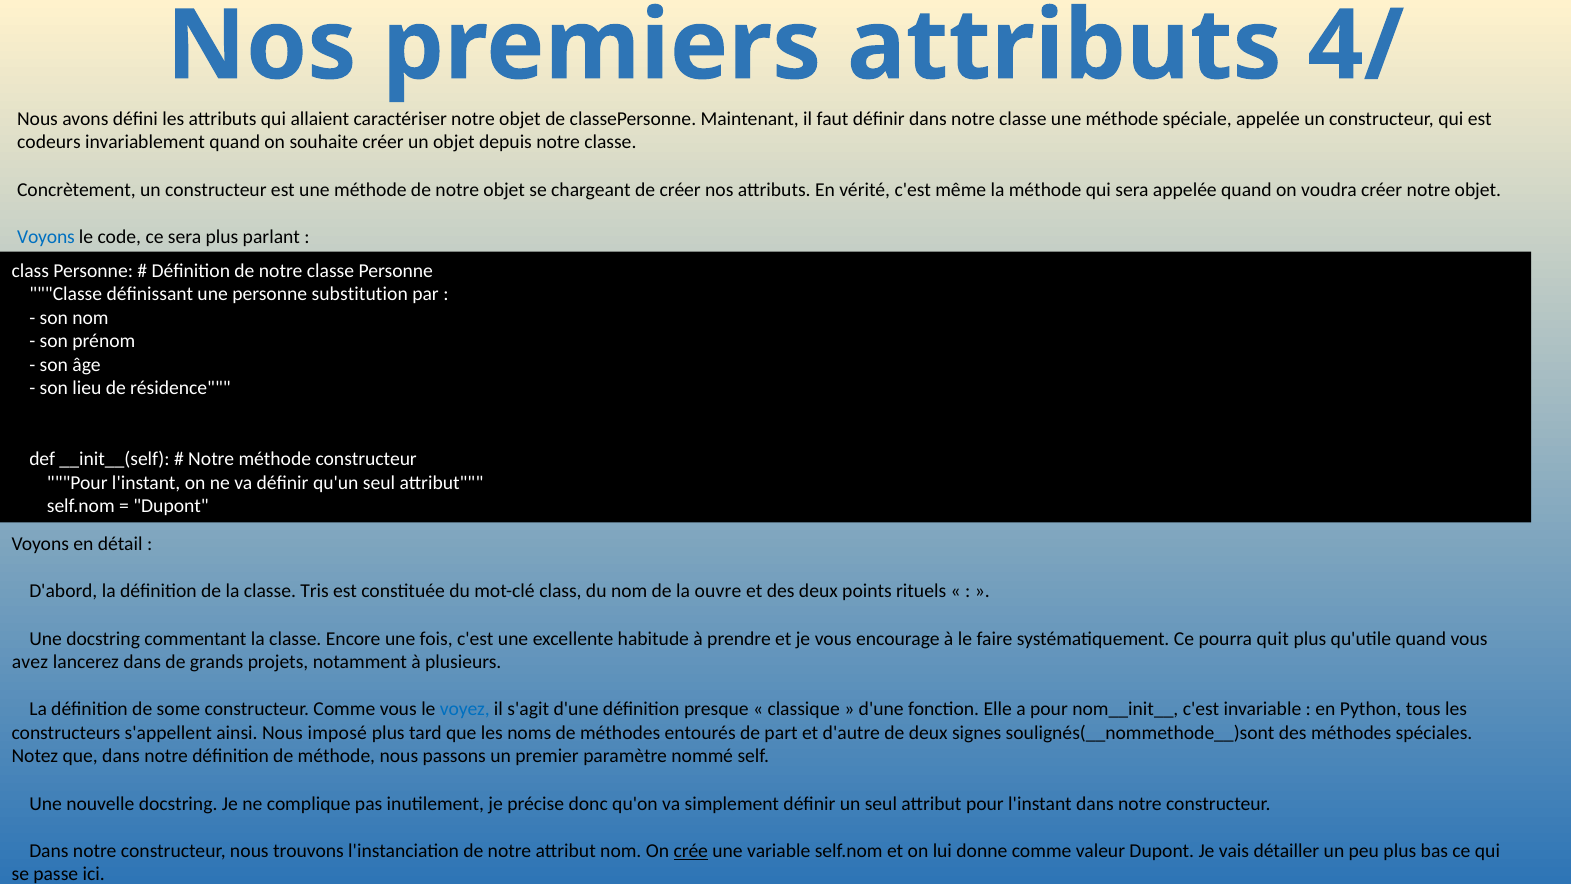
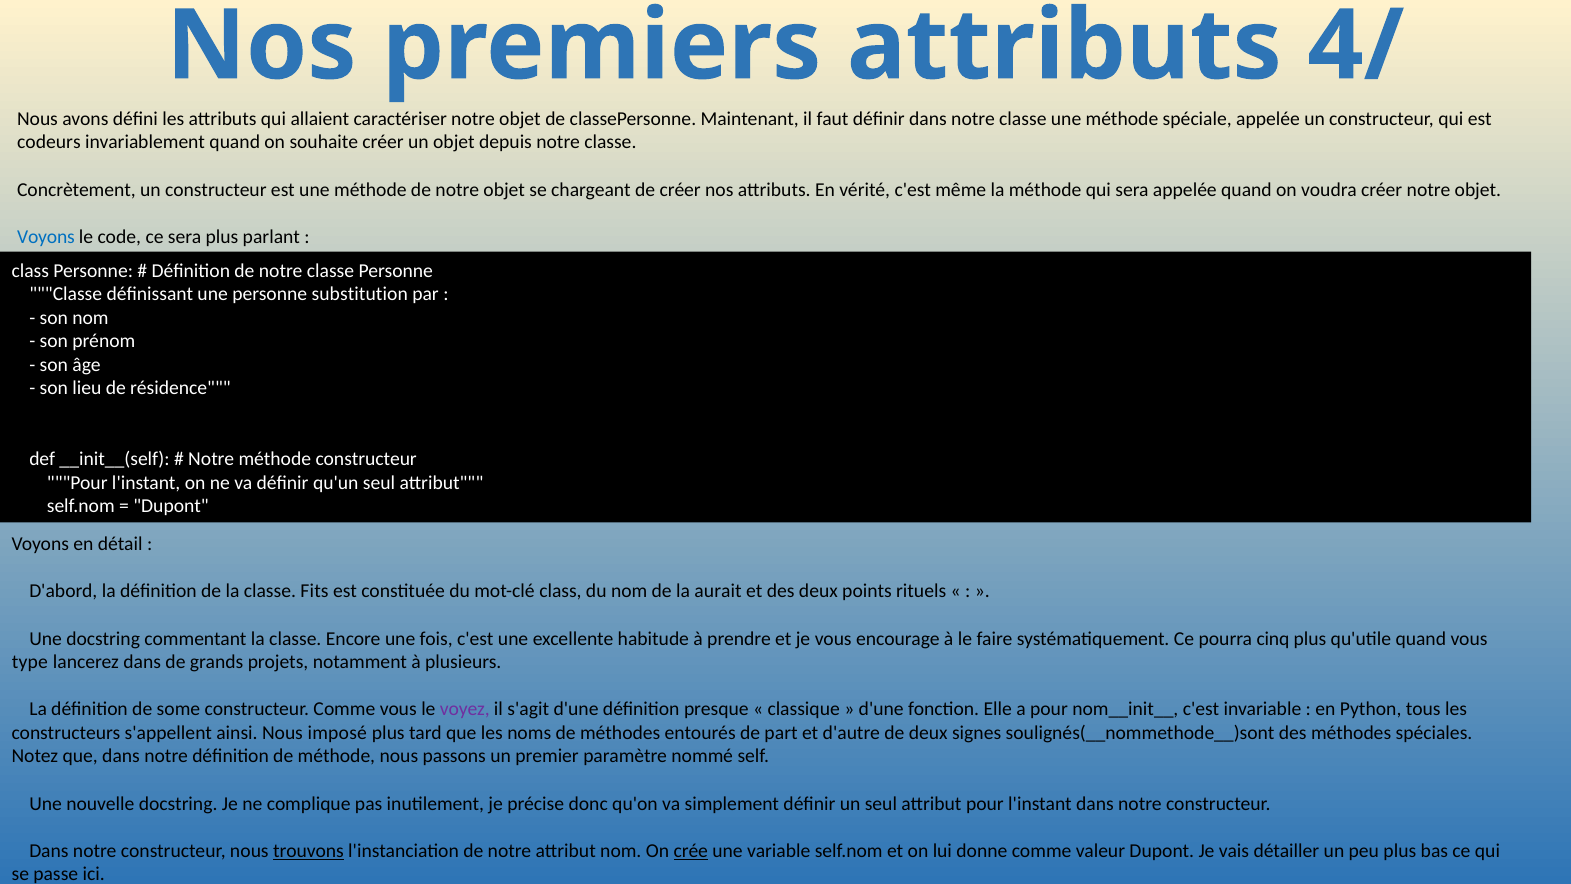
Tris: Tris -> Fits (315, 591)
ouvre: ouvre -> aurait (718, 591)
quit: quit -> cinq (1273, 638)
avez: avez -> type (30, 662)
voyez colour: blue -> purple (465, 709)
trouvons underline: none -> present (308, 850)
